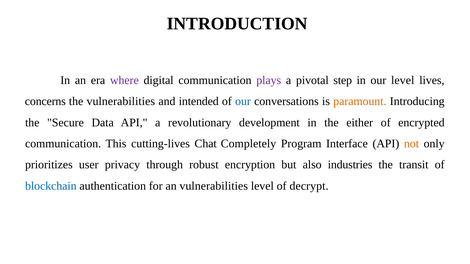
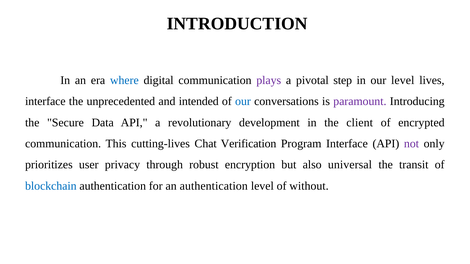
where colour: purple -> blue (124, 80)
concerns: concerns -> interface (45, 102)
the vulnerabilities: vulnerabilities -> unprecedented (121, 102)
paramount colour: orange -> purple (360, 102)
either: either -> client (360, 123)
Completely: Completely -> Verification (249, 144)
not colour: orange -> purple (411, 144)
industries: industries -> universal (350, 165)
an vulnerabilities: vulnerabilities -> authentication (214, 186)
decrypt: decrypt -> without (309, 186)
